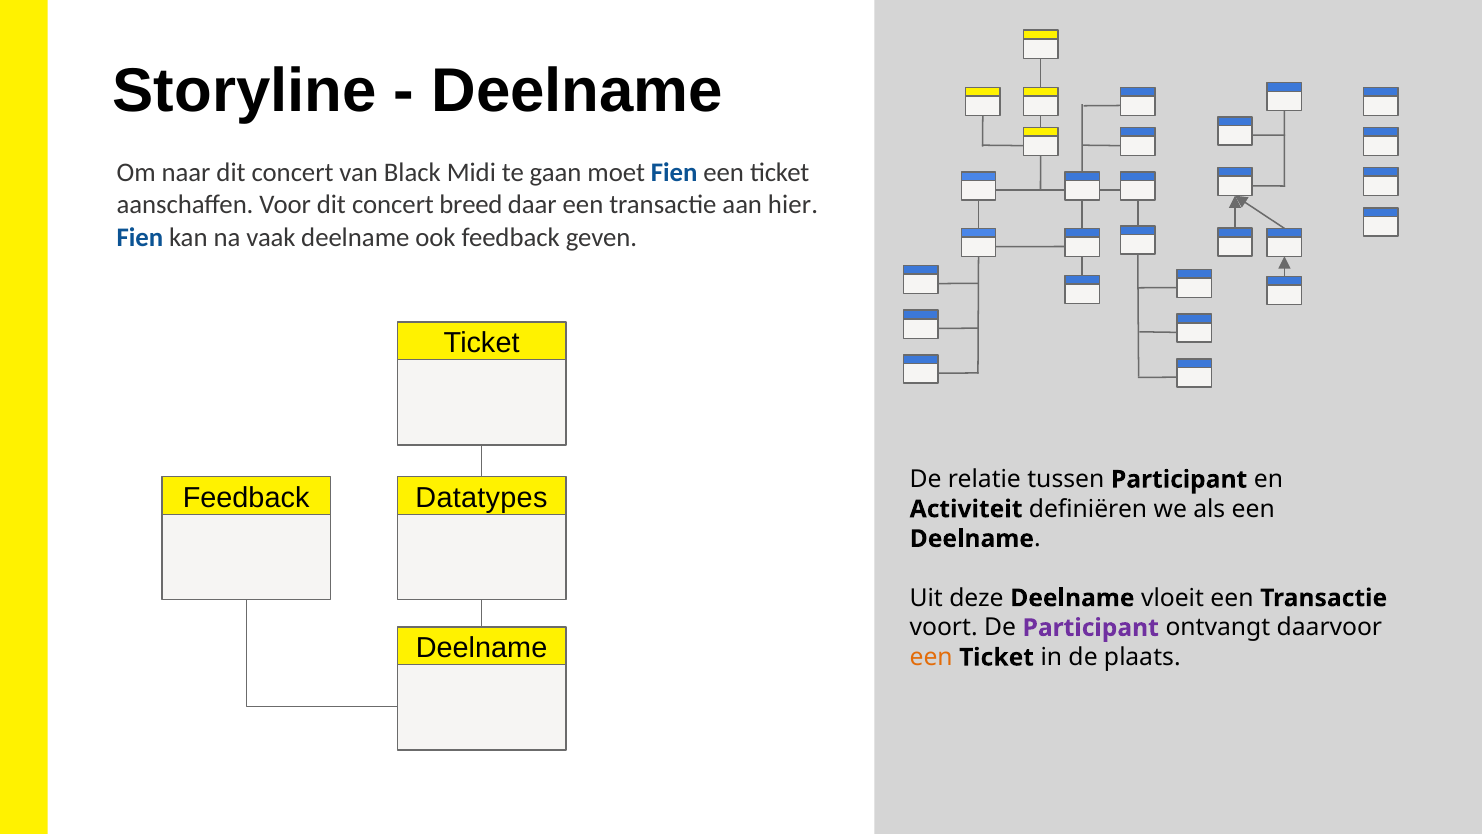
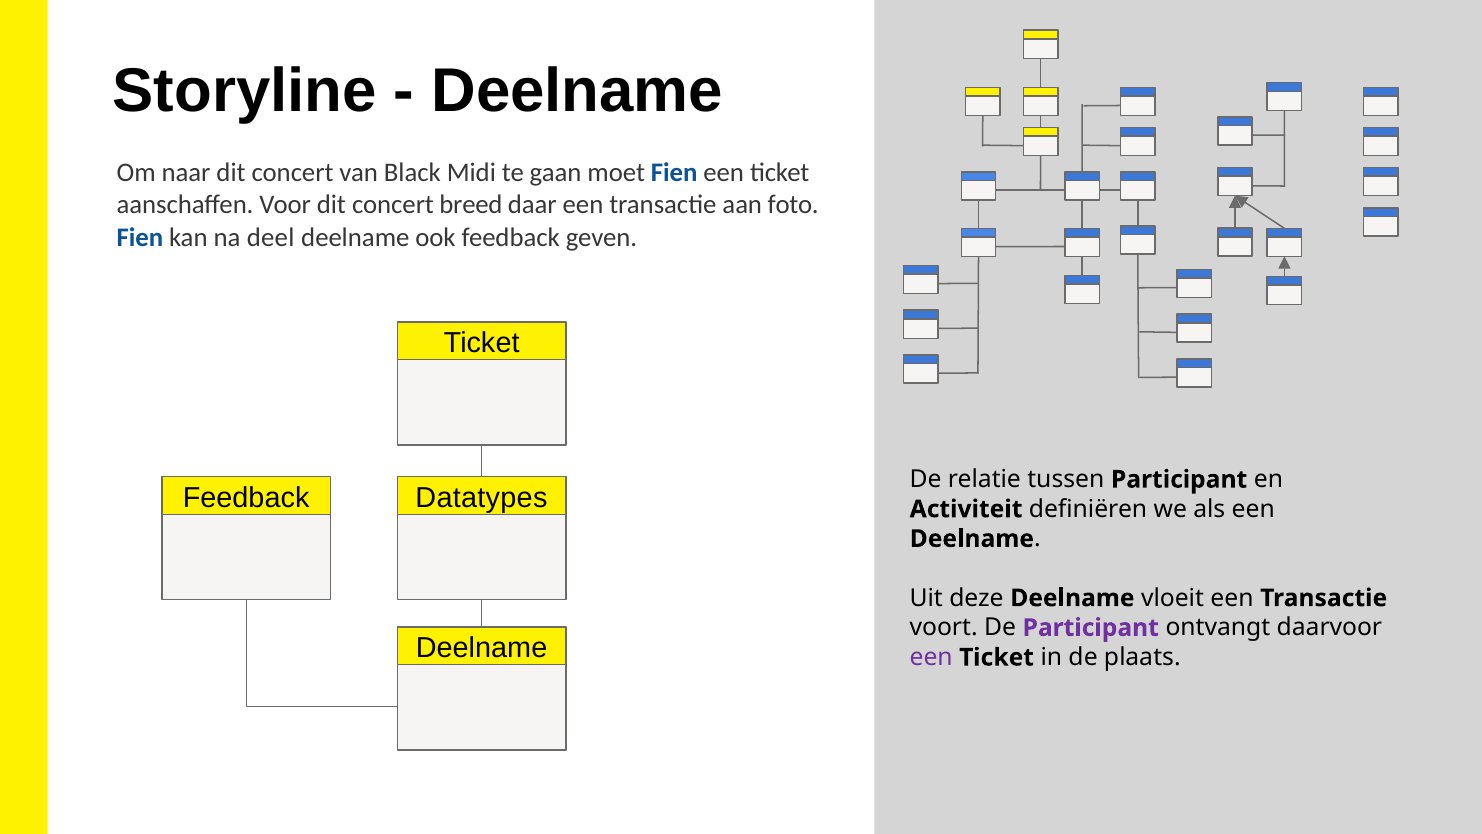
hier: hier -> foto (793, 205)
vaak: vaak -> deel (271, 237)
een colour: orange -> purple (931, 657)
